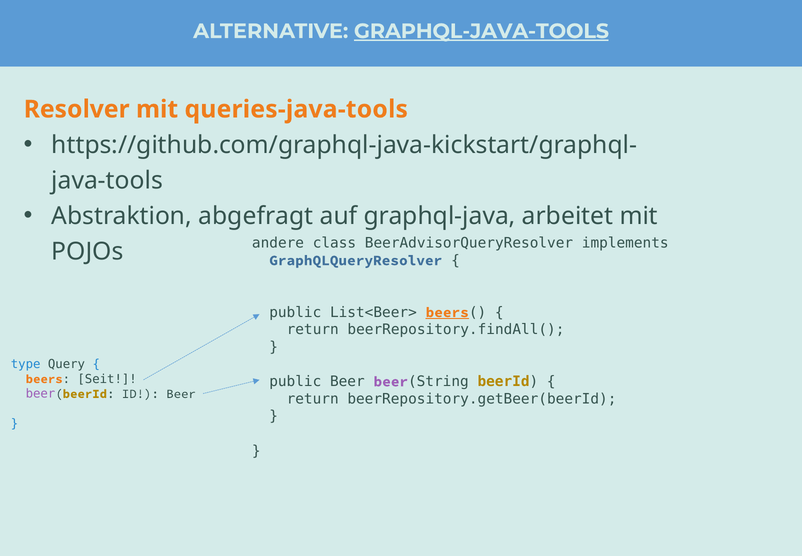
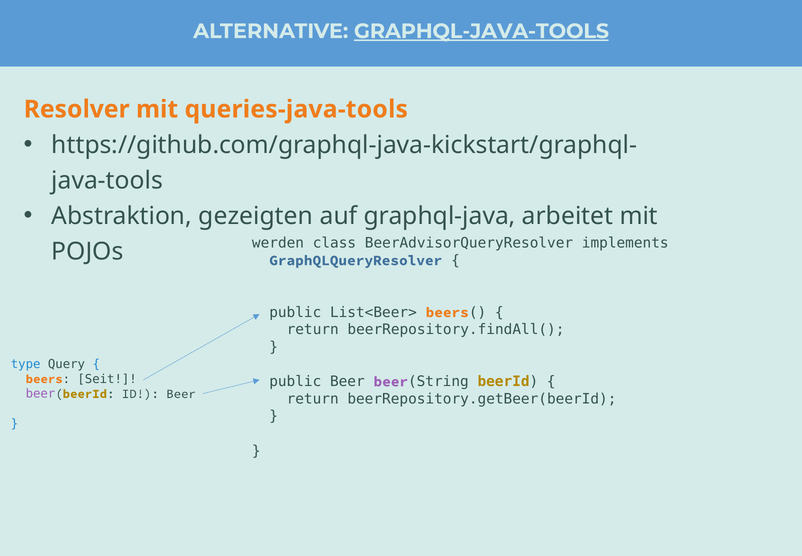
abgefragt: abgefragt -> gezeigten (256, 216)
andere: andere -> werden (278, 243)
beers underline: present -> none (447, 312)
